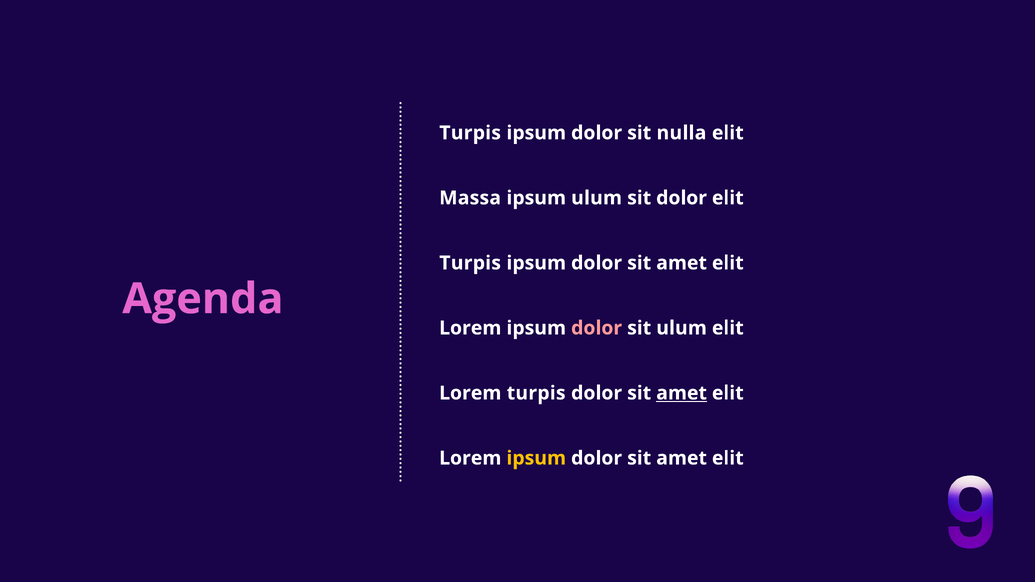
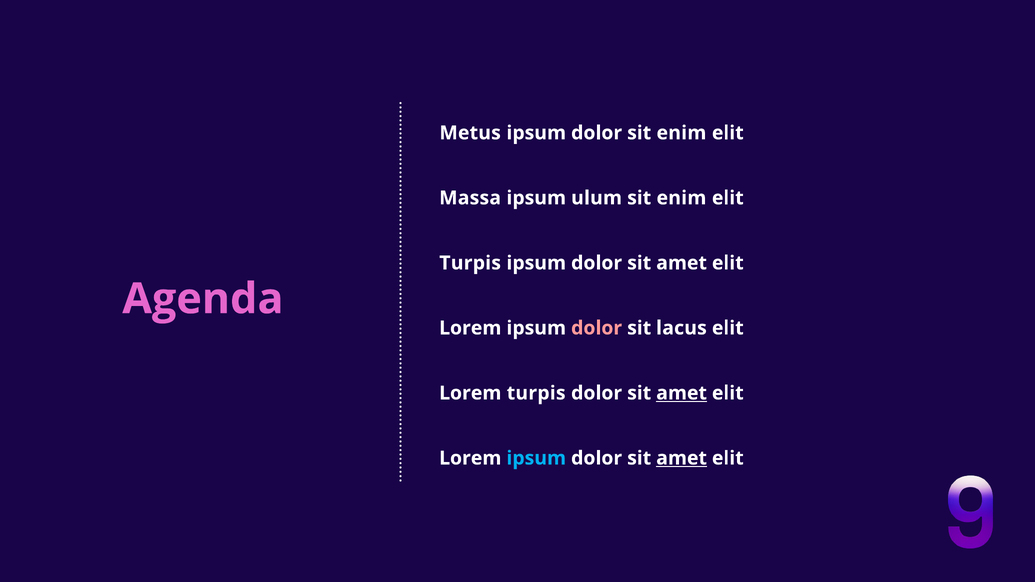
Turpis: Turpis -> Metus (470, 133)
dolor sit nulla: nulla -> enim (681, 133)
dolor: dolor -> enim (681, 198)
sit ulum: ulum -> lacus (681, 328)
ipsum colour: yellow -> light blue (536, 458)
amet underline: none -> present (682, 458)
